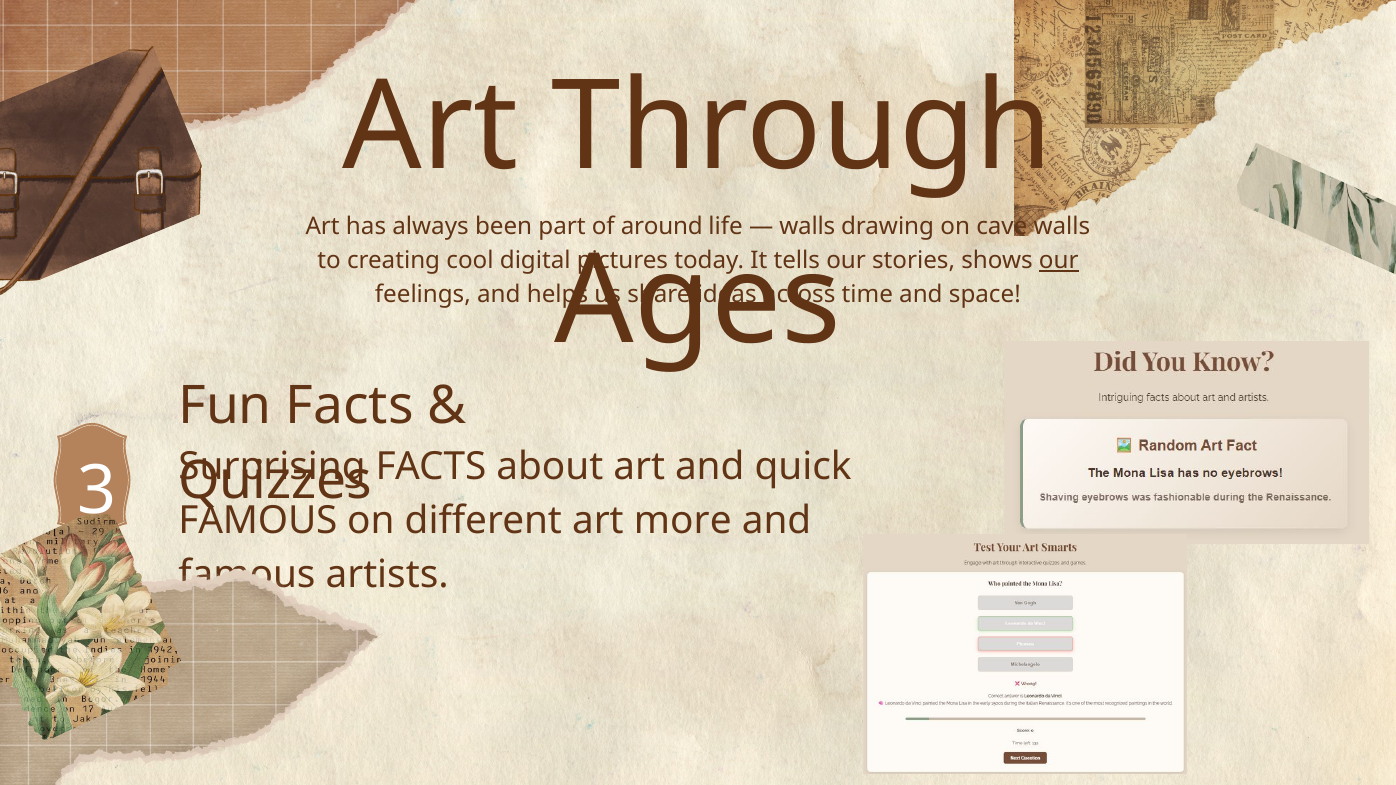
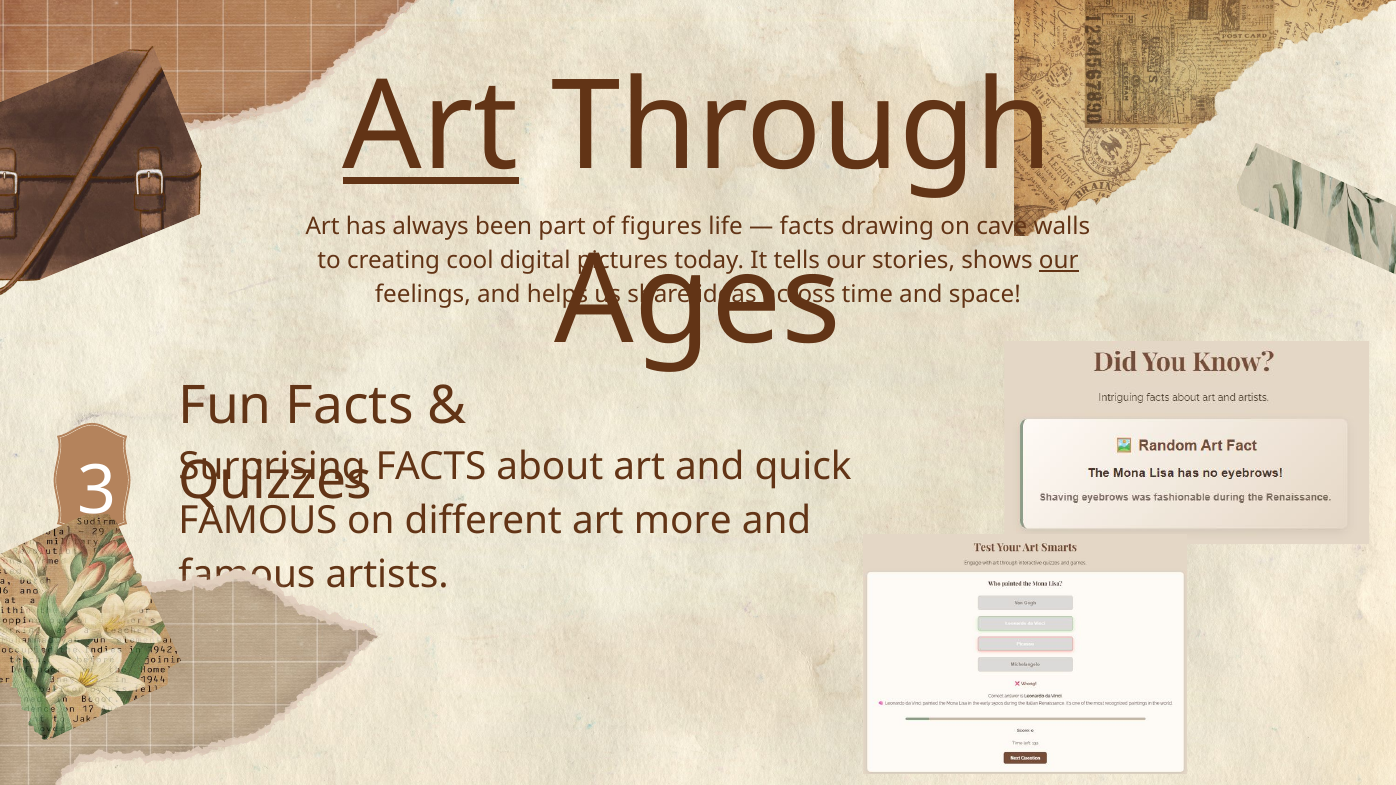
Art underline: none -> present (431, 127)
around: around -> figures (662, 227)
walls: walls -> facts (807, 227)
